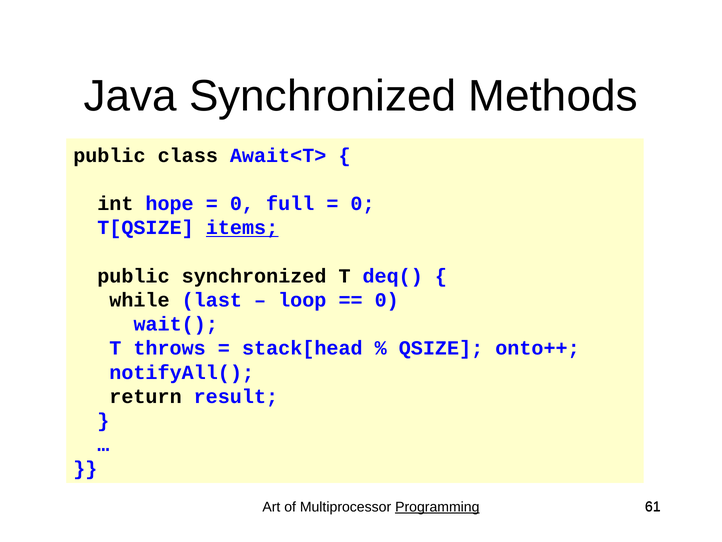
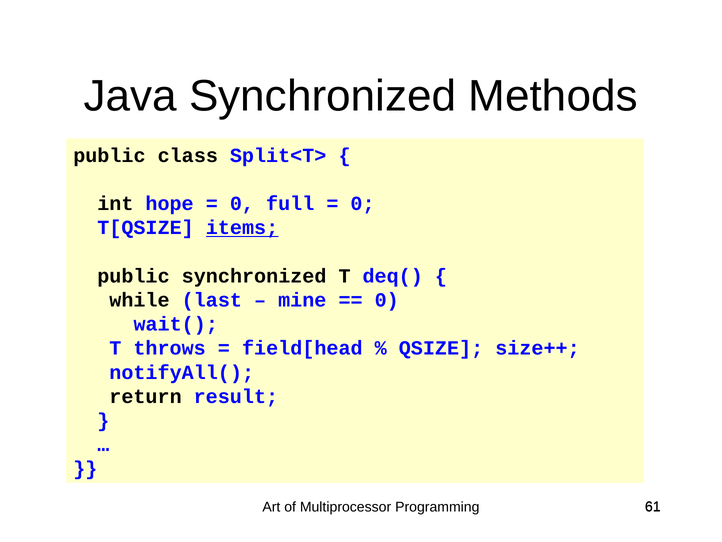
Await<T>: Await<T> -> Split<T> (278, 155)
loop: loop -> mine (302, 300)
stack[head: stack[head -> field[head (302, 348)
onto++: onto++ -> size++ (538, 348)
Programming underline: present -> none (437, 506)
